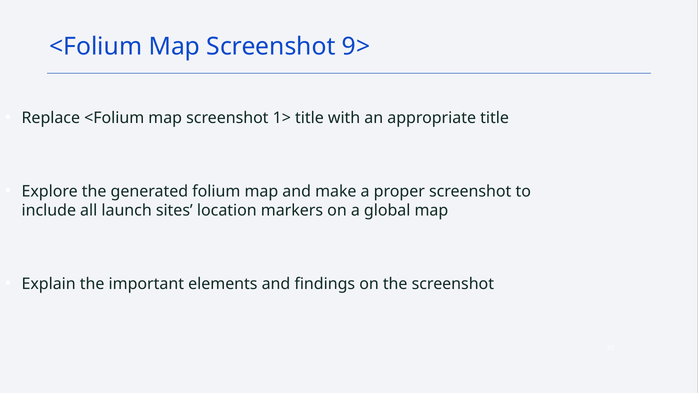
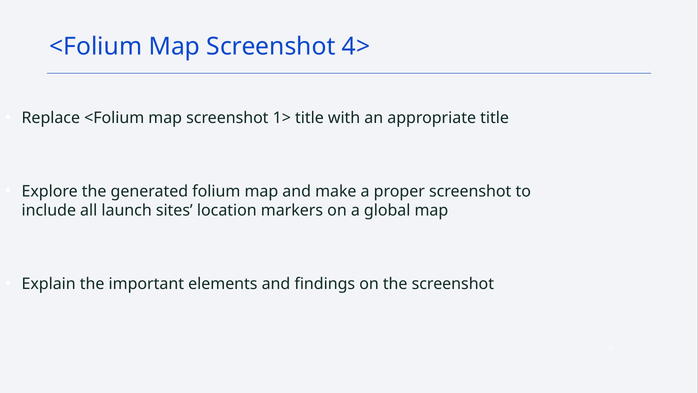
9>: 9> -> 4> (356, 47)
